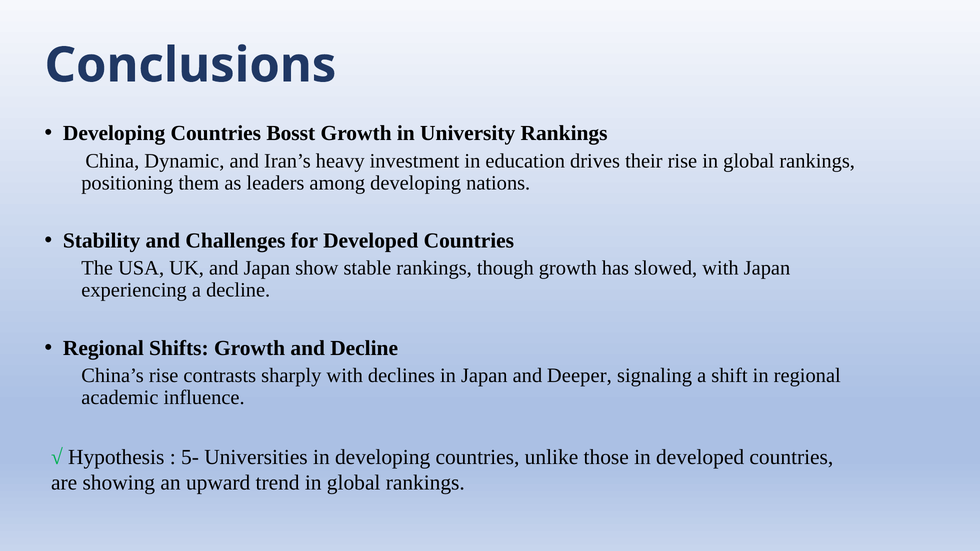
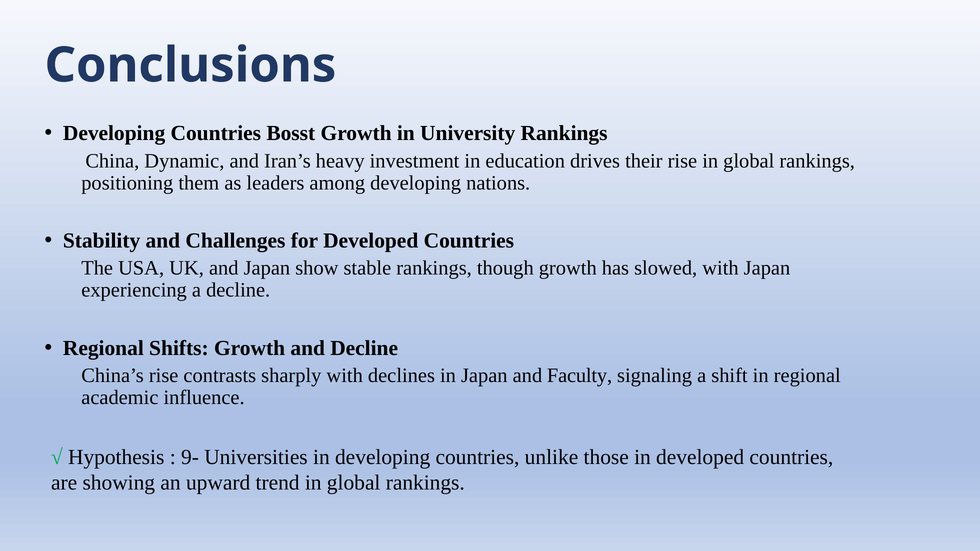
Deeper: Deeper -> Faculty (580, 376)
5-: 5- -> 9- (190, 457)
